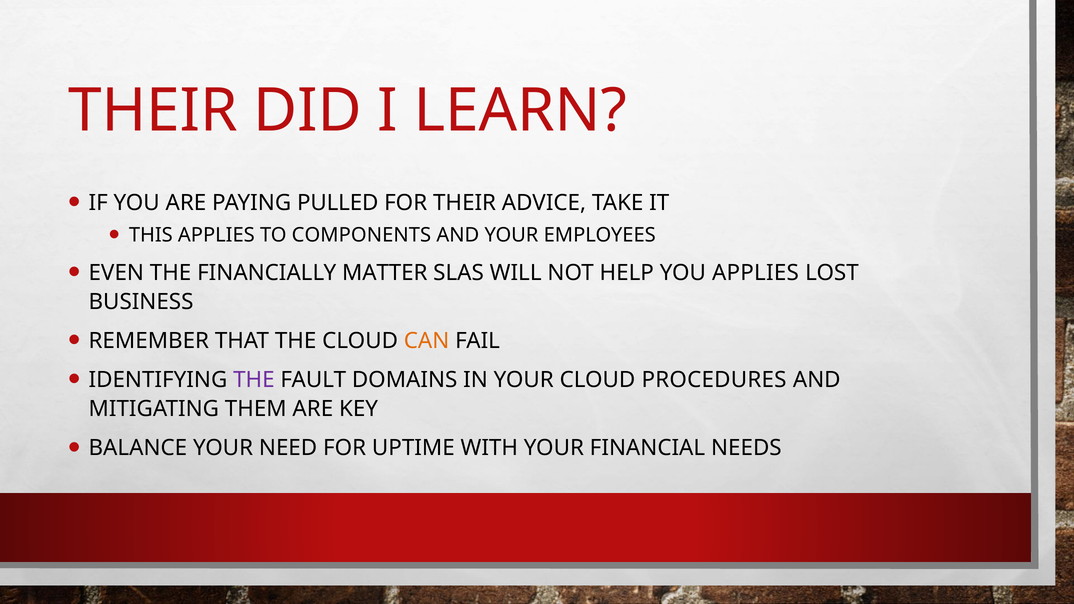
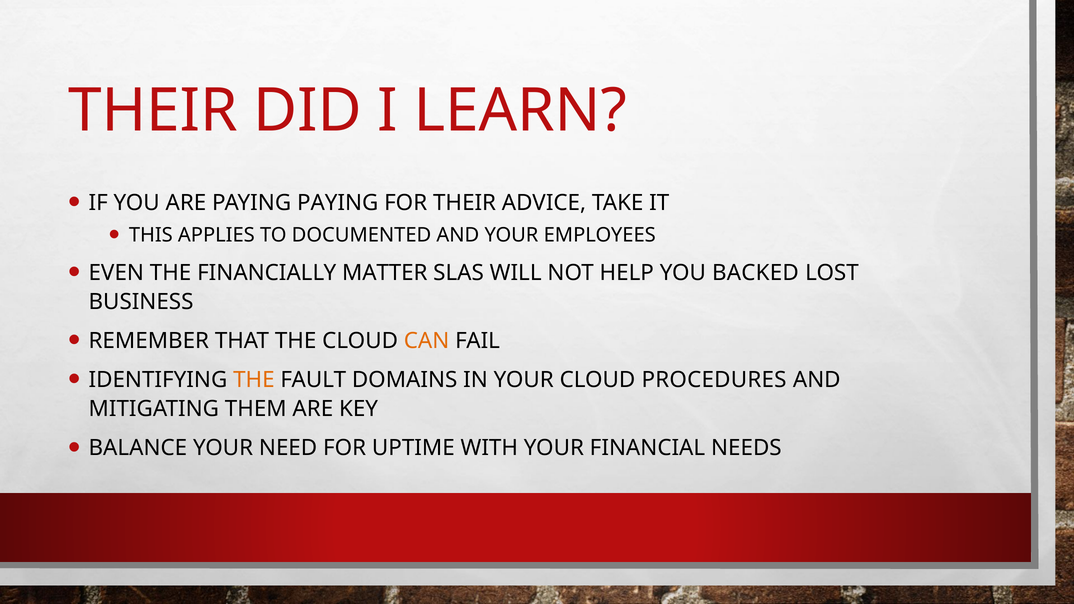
PAYING PULLED: PULLED -> PAYING (338, 203)
COMPONENTS: COMPONENTS -> DOCUMENTED (361, 235)
YOU APPLIES: APPLIES -> BACKED (755, 273)
THE colour: purple -> orange (254, 380)
